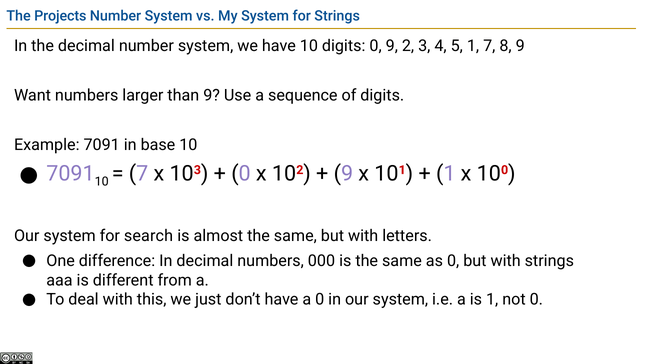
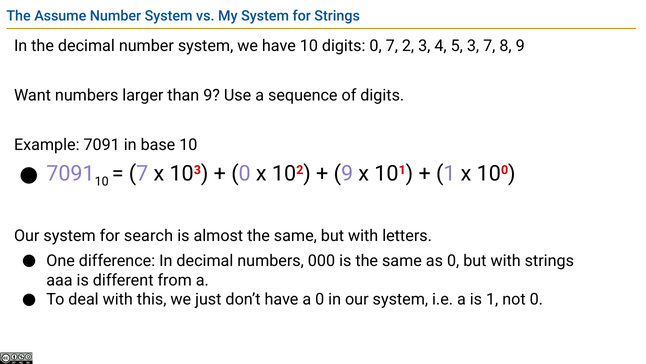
Projects: Projects -> Assume (60, 16)
0 9: 9 -> 7 (392, 46)
5 1: 1 -> 3 (473, 46)
